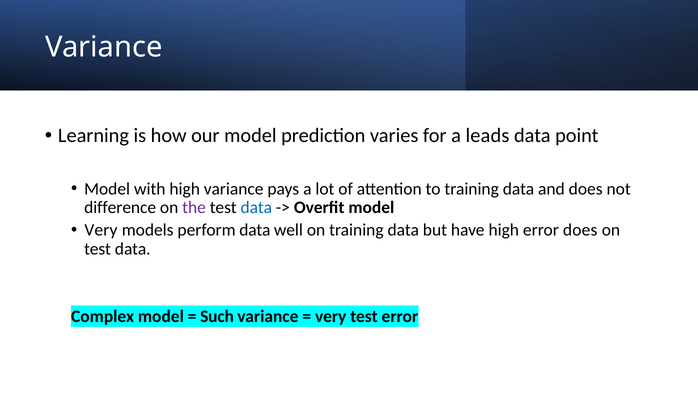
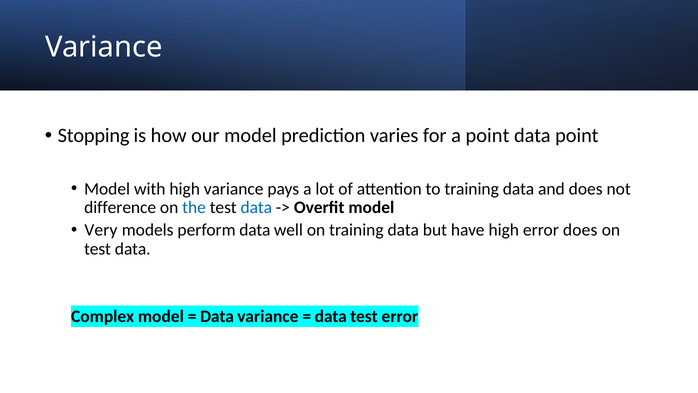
Learning: Learning -> Stopping (94, 135)
a leads: leads -> point (487, 135)
the colour: purple -> blue (194, 208)
Such: Such -> Data (217, 316)
very: very -> data (331, 316)
